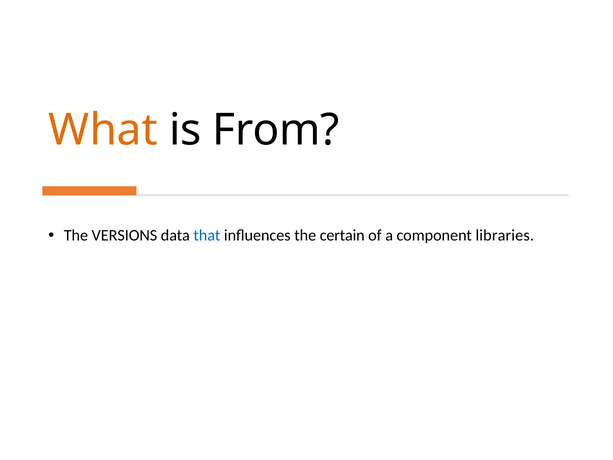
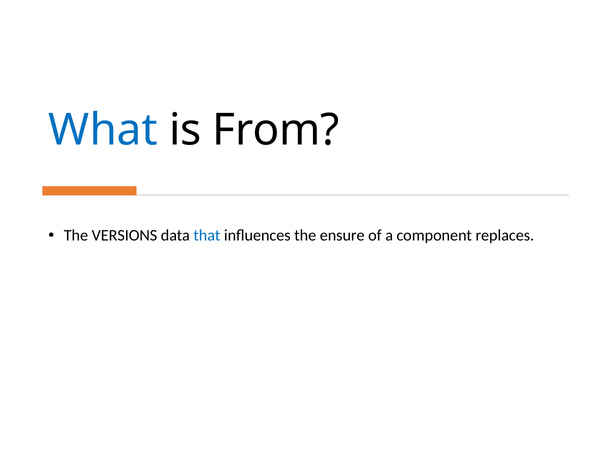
What colour: orange -> blue (103, 130)
certain: certain -> ensure (342, 235)
libraries: libraries -> replaces (505, 235)
